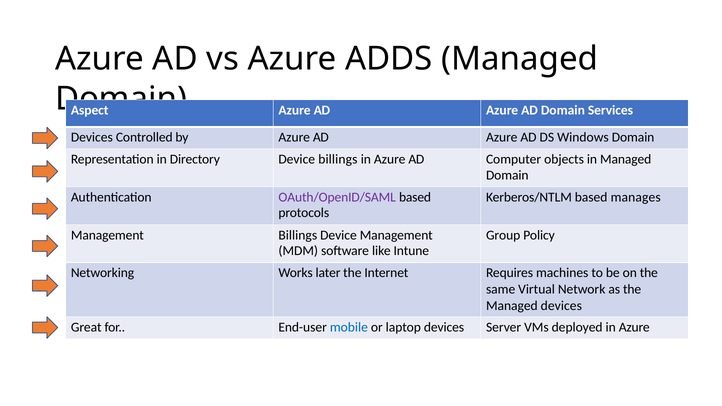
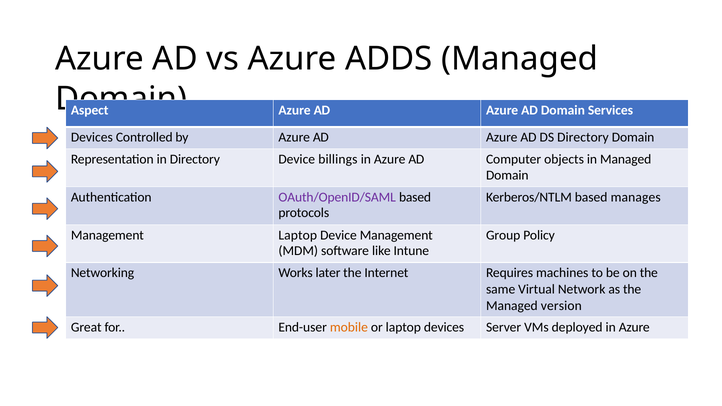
DS Windows: Windows -> Directory (583, 137)
Management Billings: Billings -> Laptop (298, 235)
Managed devices: devices -> version (561, 306)
mobile colour: blue -> orange (349, 327)
